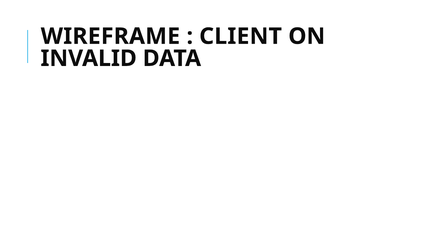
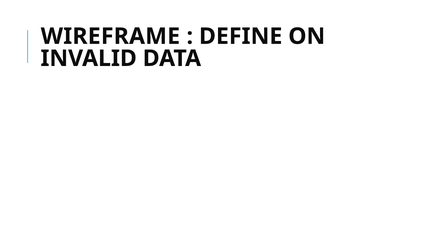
CLIENT: CLIENT -> DEFINE (241, 36)
